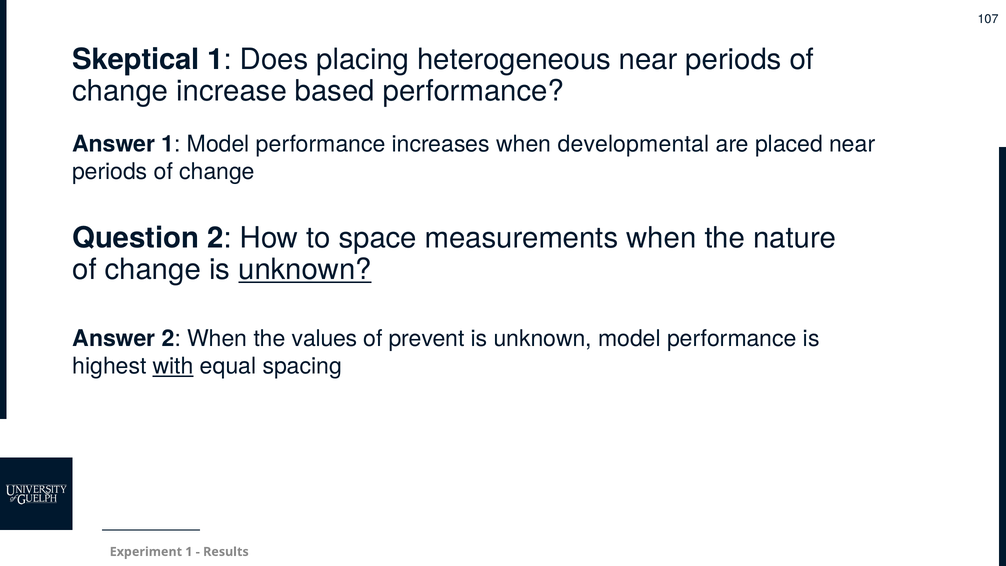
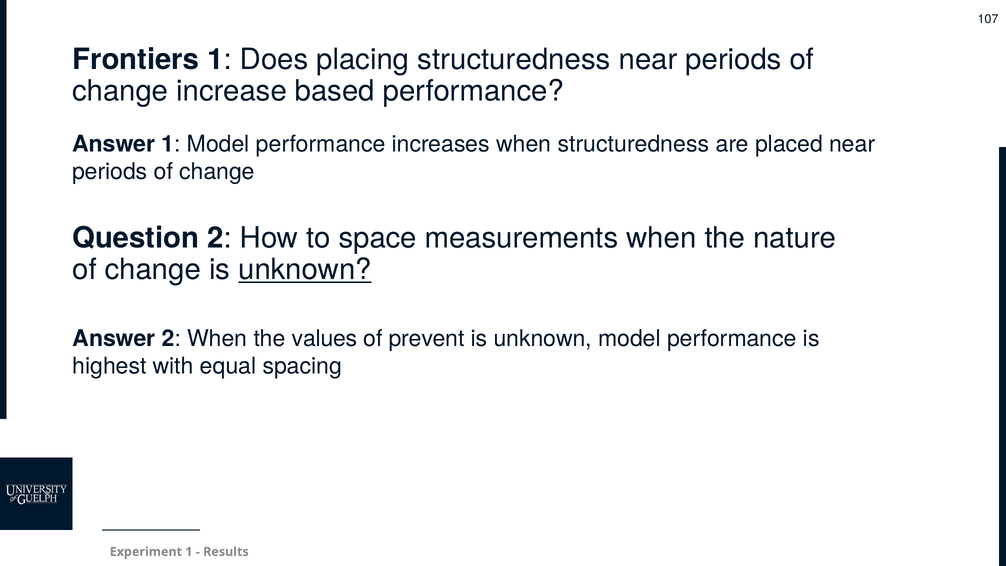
Skeptical: Skeptical -> Frontiers (136, 59)
placing heterogeneous: heterogeneous -> structuredness (514, 59)
when developmental: developmental -> structuredness (633, 144)
with underline: present -> none (173, 366)
